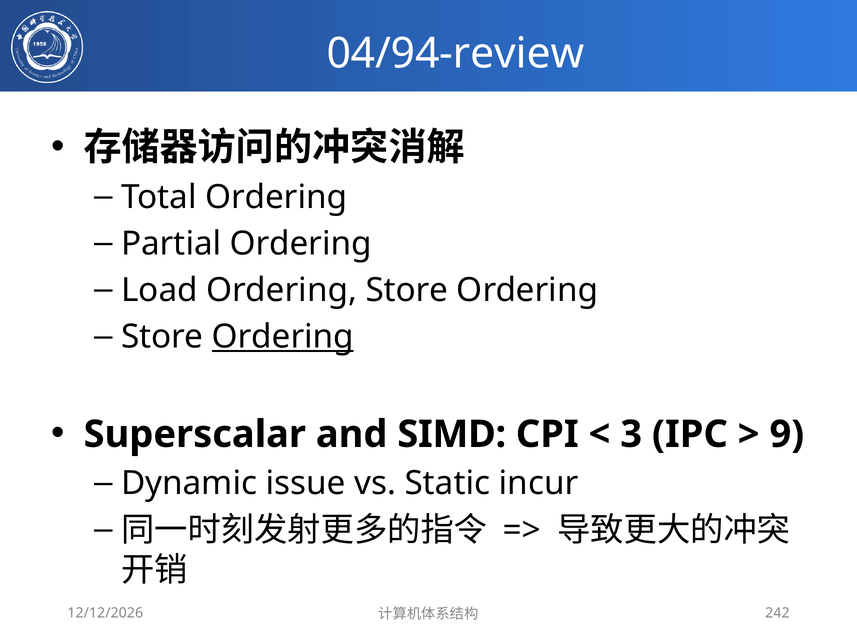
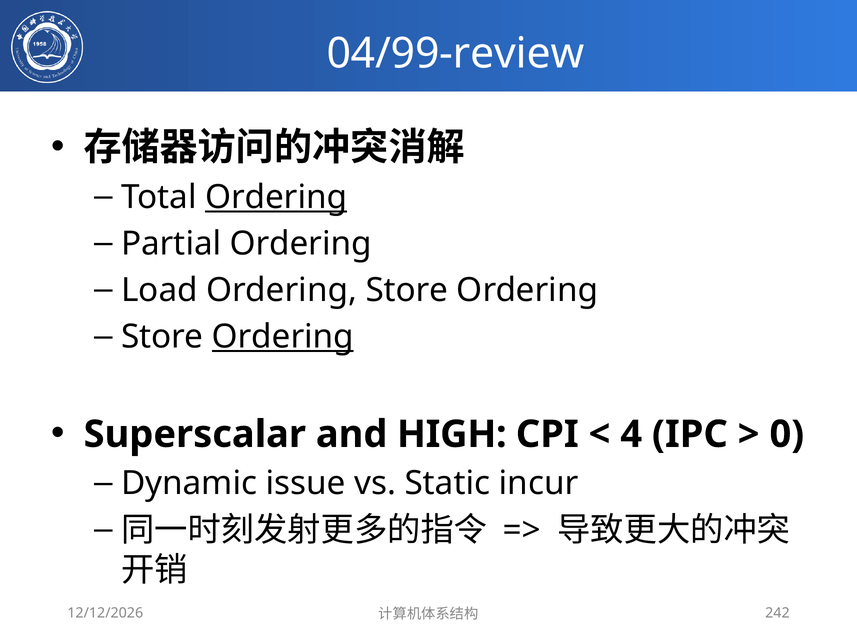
04/94-review: 04/94-review -> 04/99-review (455, 54)
Ordering underline: none -> present (276, 197)
SIMD: SIMD -> HIGH (452, 434)
3: 3 -> 4 (631, 434)
9: 9 -> 0 (787, 434)
